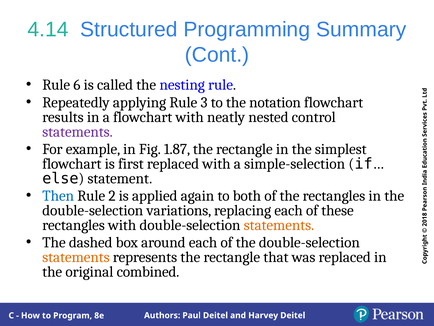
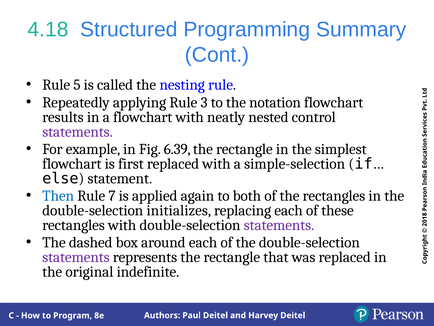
4.14: 4.14 -> 4.18 (48, 29)
6: 6 -> 5 (77, 85)
1.87: 1.87 -> 6.39 (177, 149)
Rule 2: 2 -> 7 (112, 195)
variations: variations -> initializes (179, 210)
statements colour: orange -> purple (279, 225)
statements colour: orange -> purple (76, 257)
combined: combined -> indefinite (148, 271)
